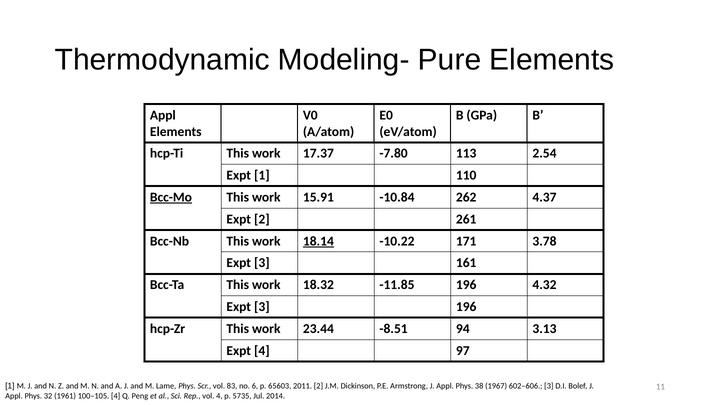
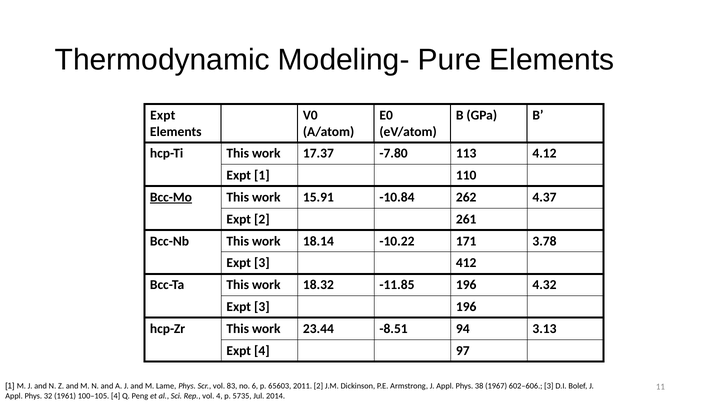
Appl: Appl -> Expt (163, 115)
2.54: 2.54 -> 4.12 (544, 154)
18.14 underline: present -> none (318, 241)
161: 161 -> 412 (466, 263)
